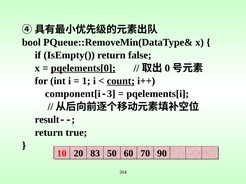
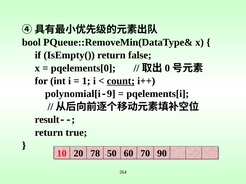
pqelements[0 underline: present -> none (83, 68)
component[i: component[i -> polynomial[i (73, 94)
3: 3 -> 9 (111, 94)
83: 83 -> 78 (95, 154)
